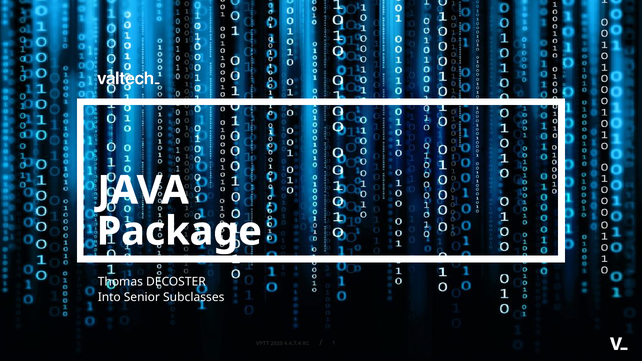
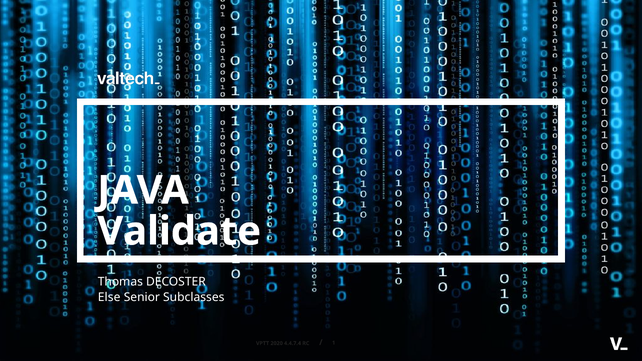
Package: Package -> Validate (179, 231)
Into: Into -> Else (109, 297)
